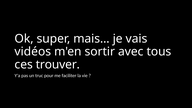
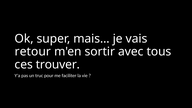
vidéos: vidéos -> retour (33, 52)
